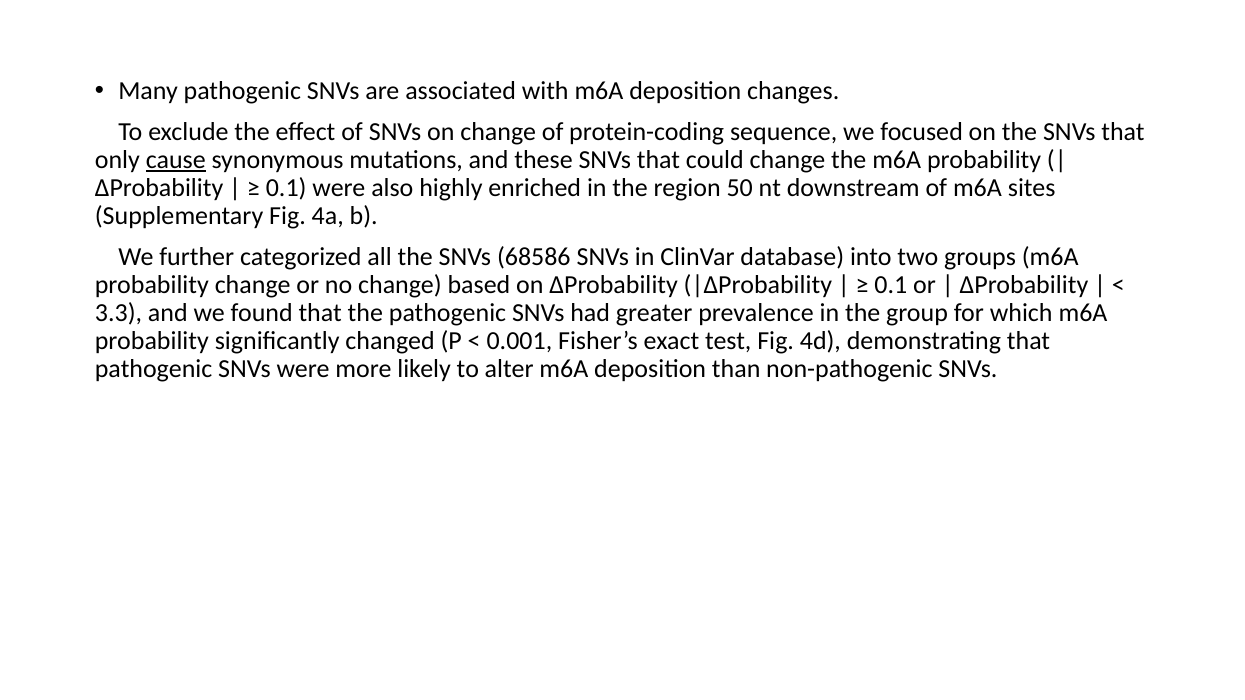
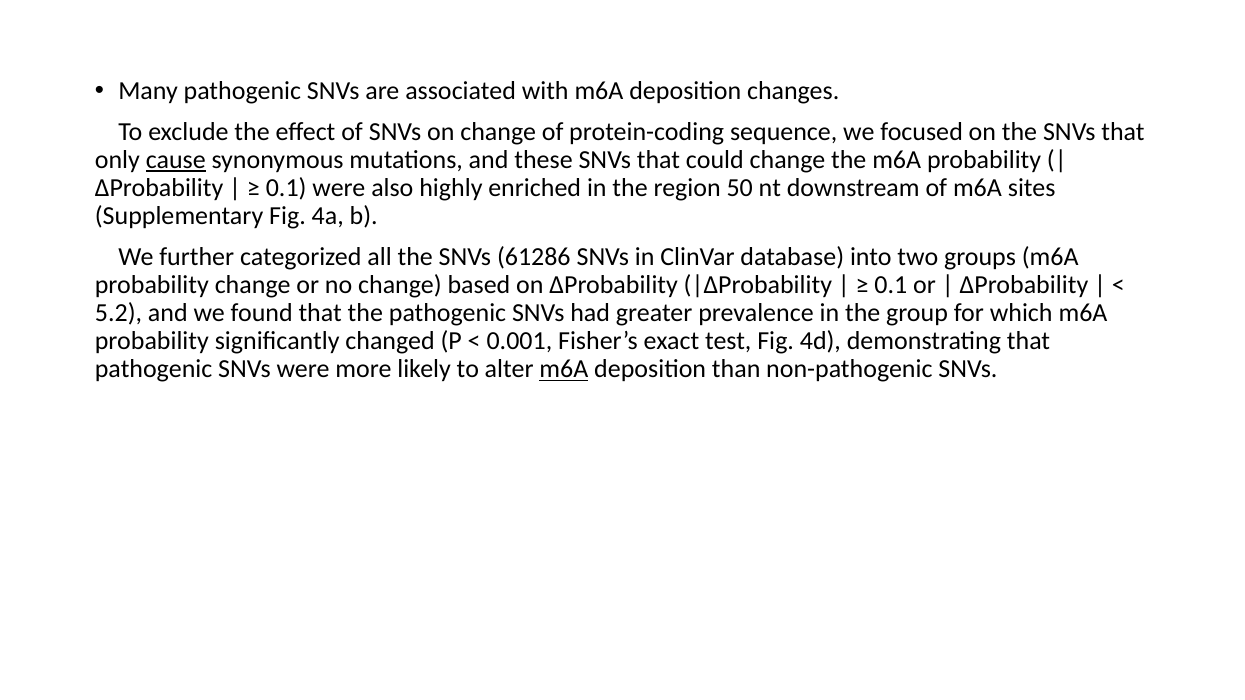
68586: 68586 -> 61286 (534, 257)
3.3: 3.3 -> 5.2 (119, 313)
m6A underline: none -> present (564, 369)
